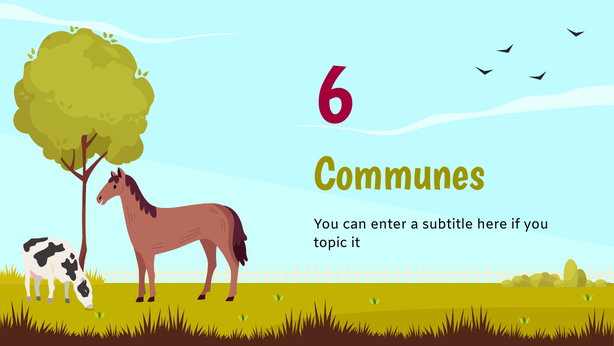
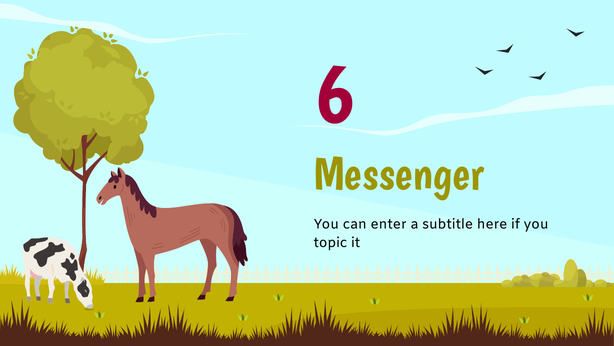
Communes: Communes -> Messenger (399, 173)
